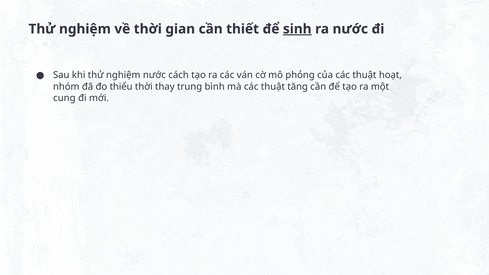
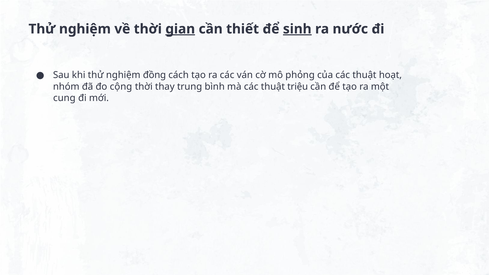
gian underline: none -> present (180, 29)
nghiệm nước: nước -> đồng (154, 75)
thiểu: thiểu -> cộng (121, 87)
tăng: tăng -> triệu (298, 87)
